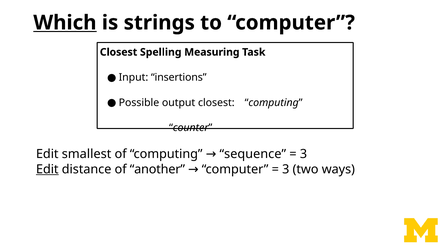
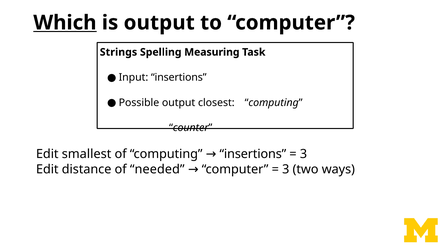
is strings: strings -> output (159, 23)
Closest: Closest -> Strings (118, 52)
computing sequence: sequence -> insertions (253, 154)
Edit underline: present -> none (47, 169)
another: another -> needed (157, 169)
